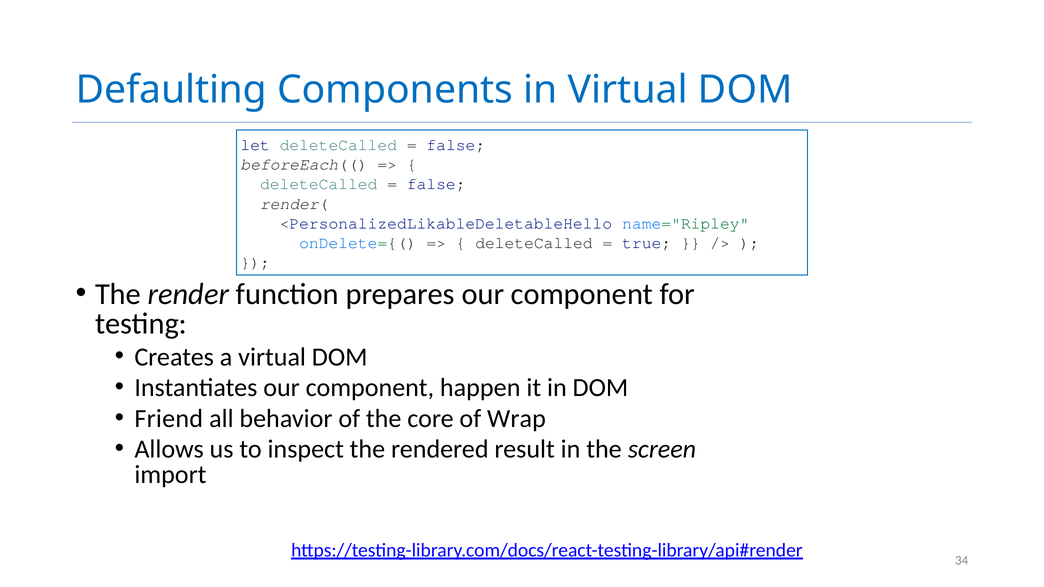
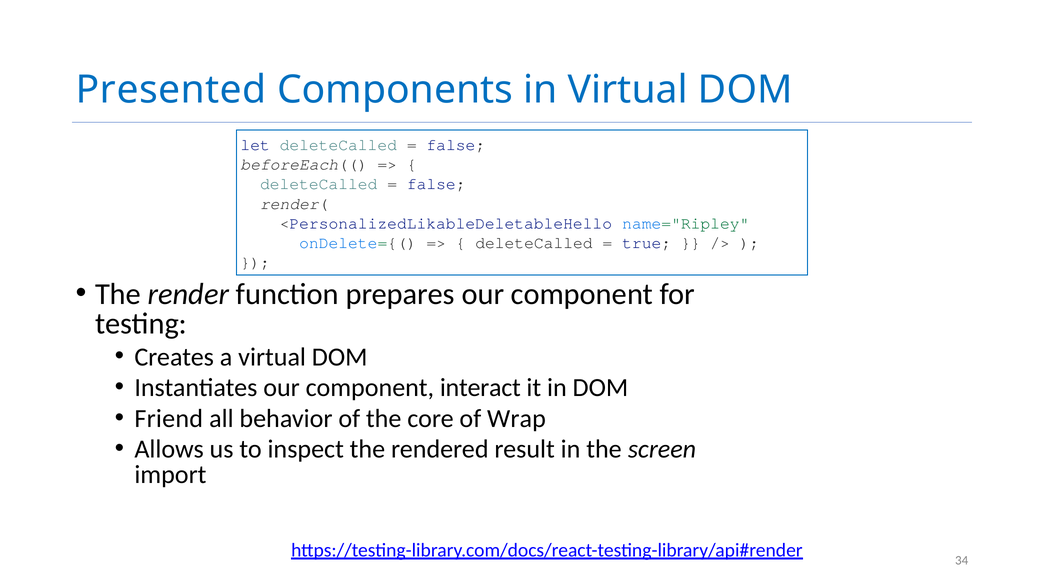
Defaulting: Defaulting -> Presented (171, 90)
happen: happen -> interact (480, 388)
